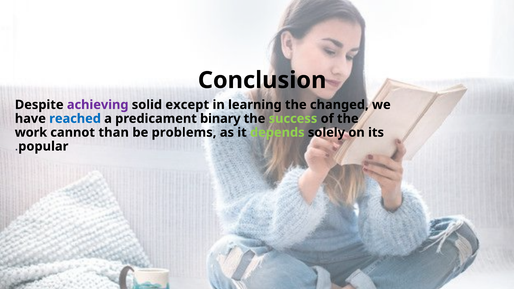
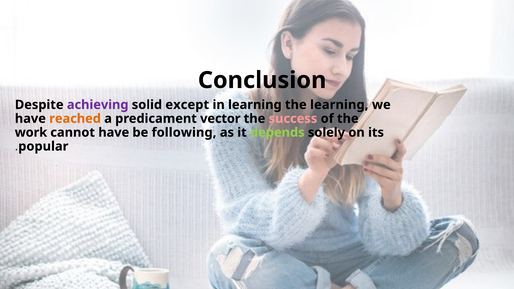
the changed: changed -> learning (339, 105)
reached colour: blue -> orange (75, 119)
binary: binary -> vector (220, 119)
success colour: light green -> pink (293, 119)
cannot than: than -> have (114, 133)
problems: problems -> following (184, 133)
